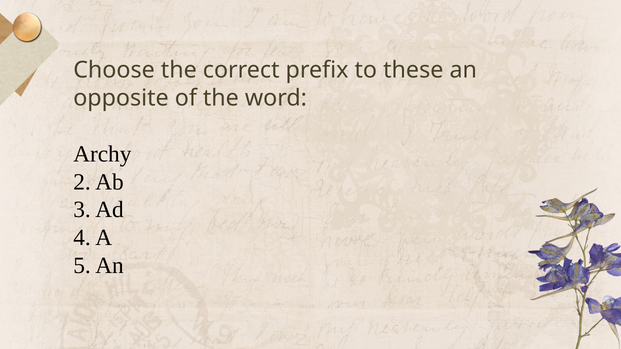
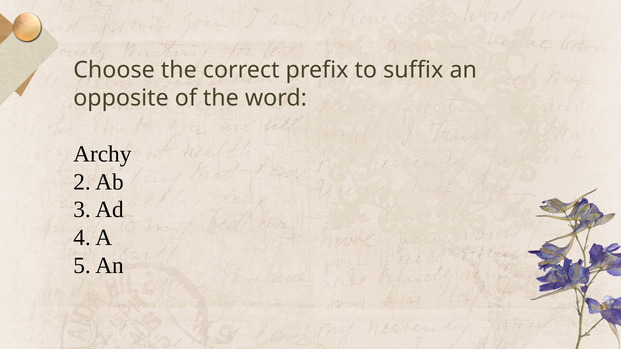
these: these -> suffix (413, 70)
